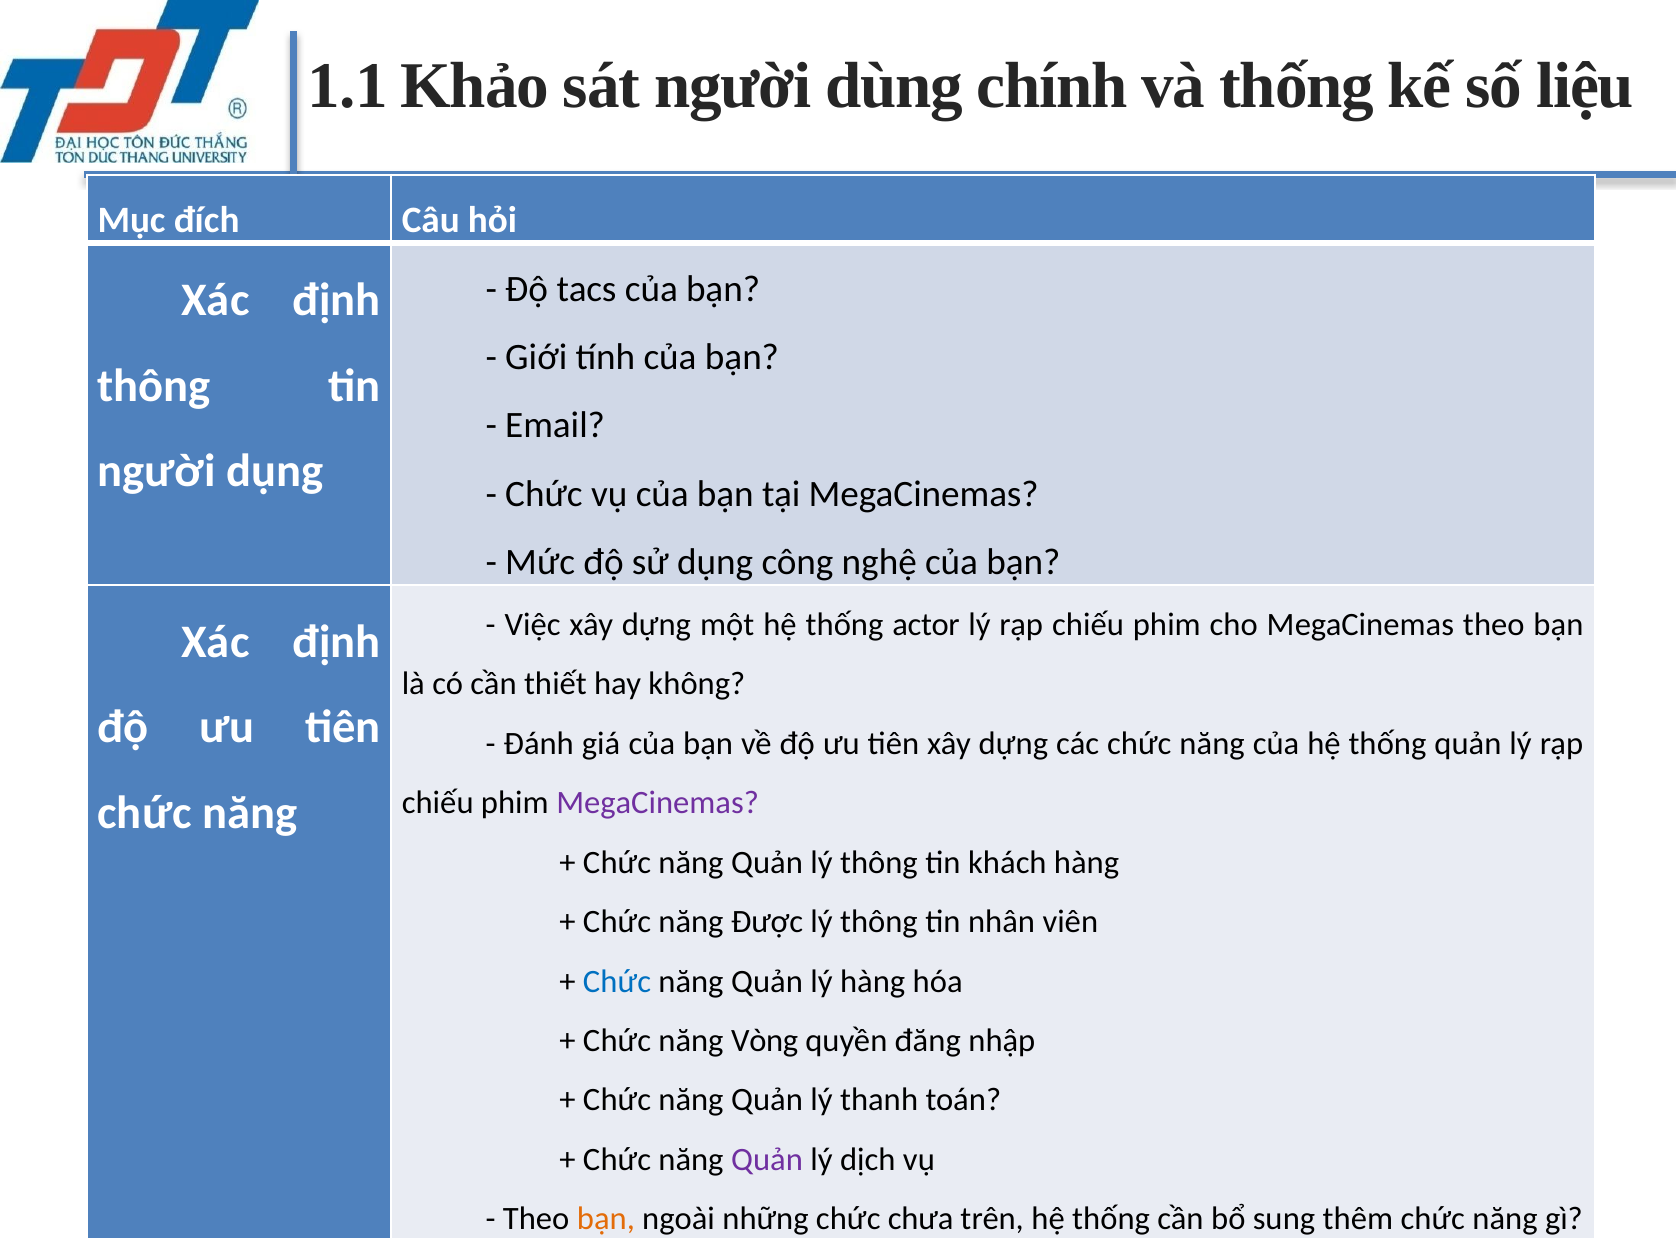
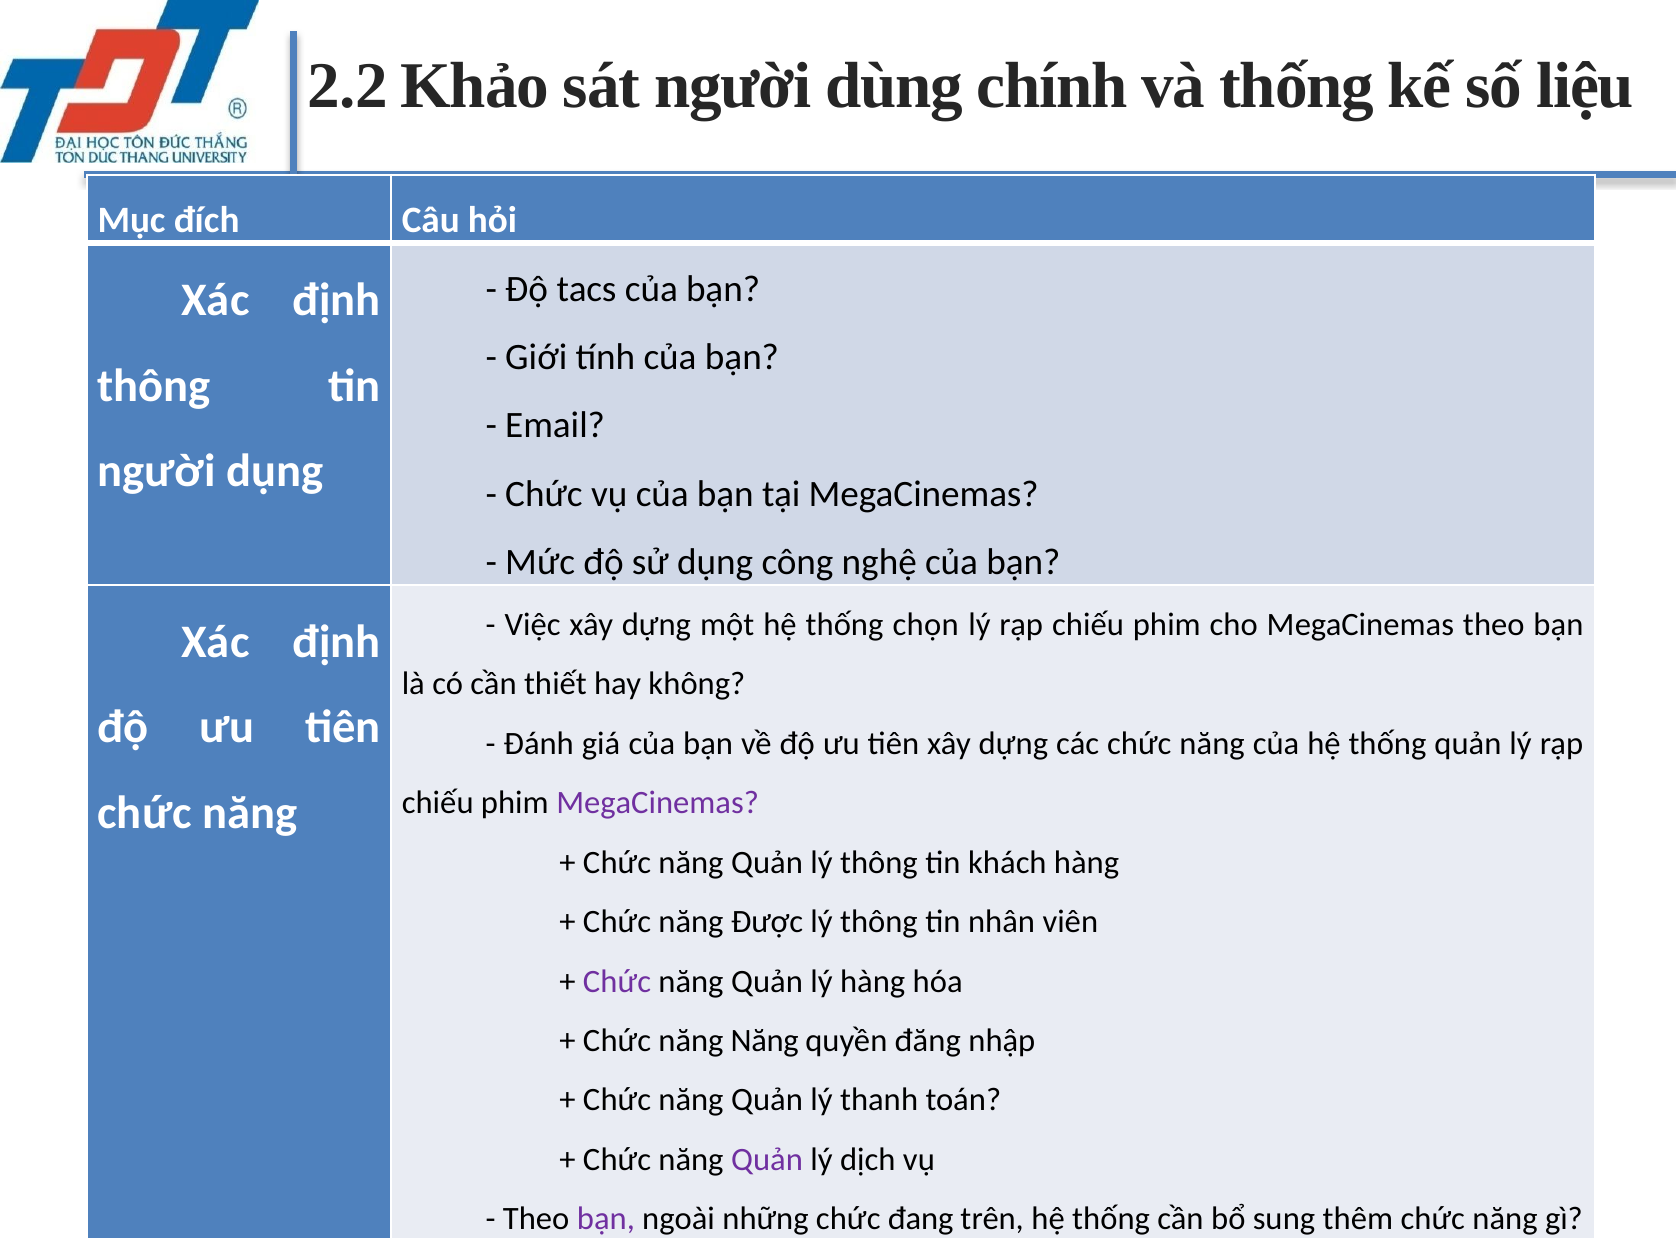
1.1: 1.1 -> 2.2 (348, 86)
actor: actor -> chọn (926, 625)
Chức colour: blue -> purple (617, 981)
năng Vòng: Vòng -> Năng (765, 1041)
bạn colour: orange -> purple (606, 1219)
chưa: chưa -> đang (921, 1219)
